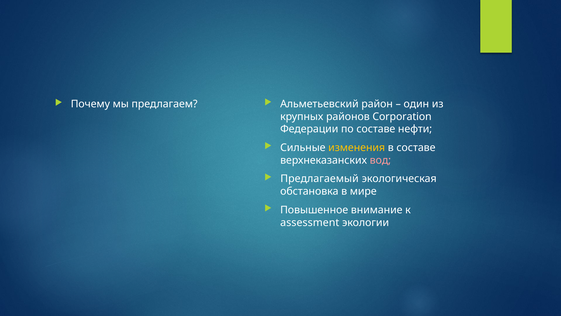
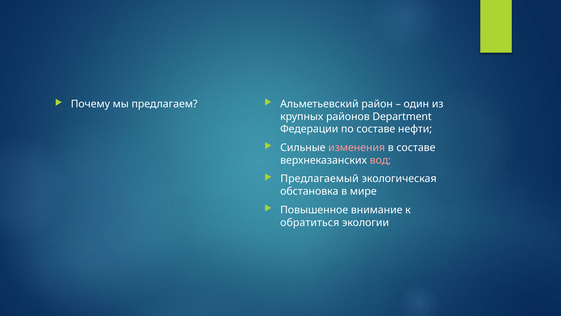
Corporation: Corporation -> Department (402, 116)
изменения colour: yellow -> pink (357, 147)
assessment: assessment -> обратиться (310, 222)
